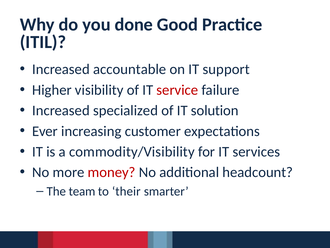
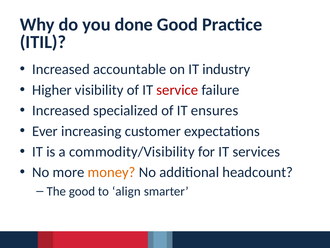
support: support -> industry (226, 69)
solution: solution -> ensures (215, 110)
money colour: red -> orange (112, 172)
The team: team -> good (82, 191)
their: their -> align (126, 191)
